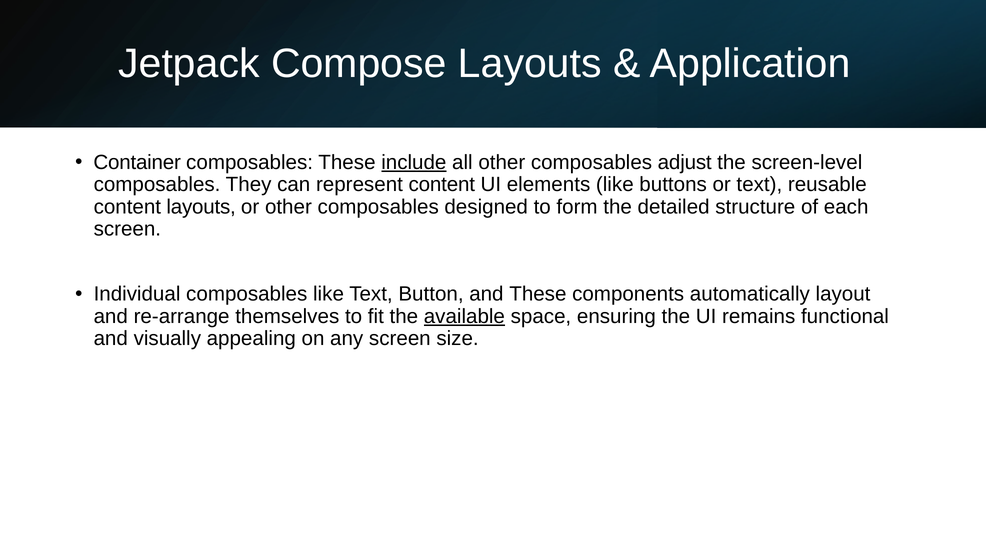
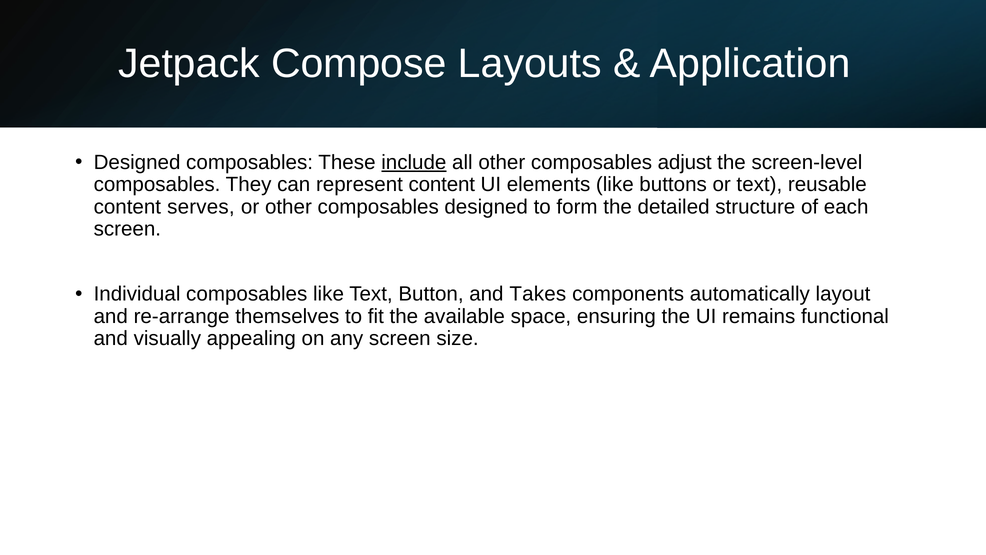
Container: Container -> Designed (137, 162)
content layouts: layouts -> serves (201, 207)
and These: These -> Takes (538, 294)
available underline: present -> none (464, 316)
